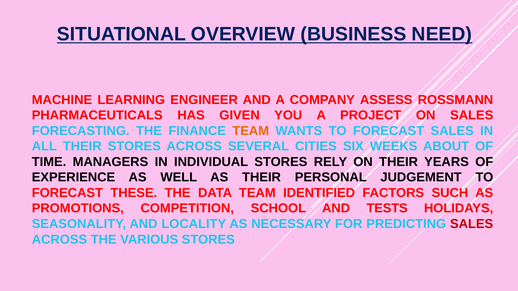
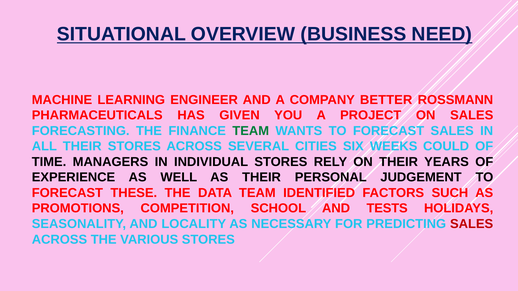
ASSESS: ASSESS -> BETTER (386, 100)
TEAM colour: orange -> green (251, 131)
ABOUT: ABOUT -> COULD (446, 147)
